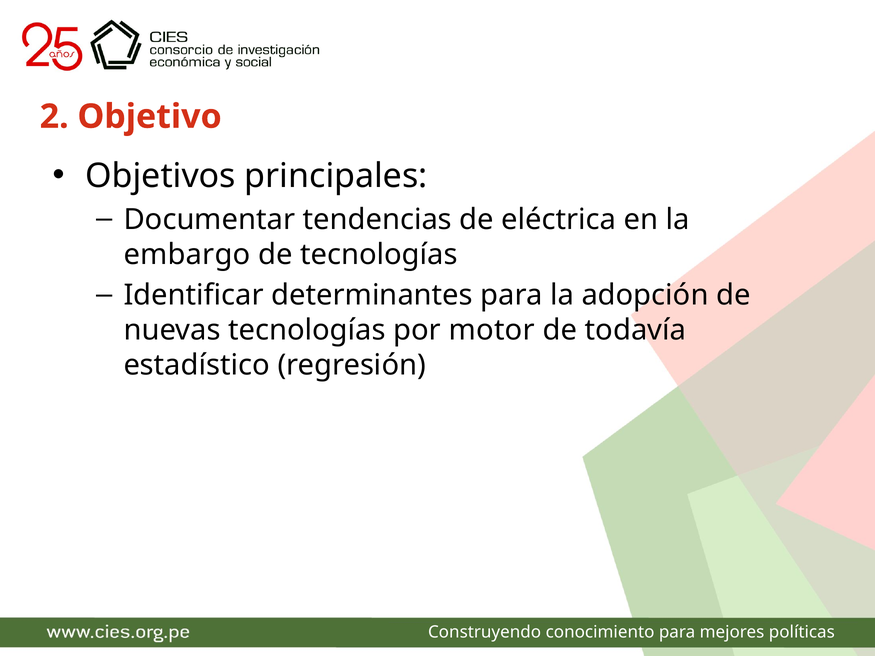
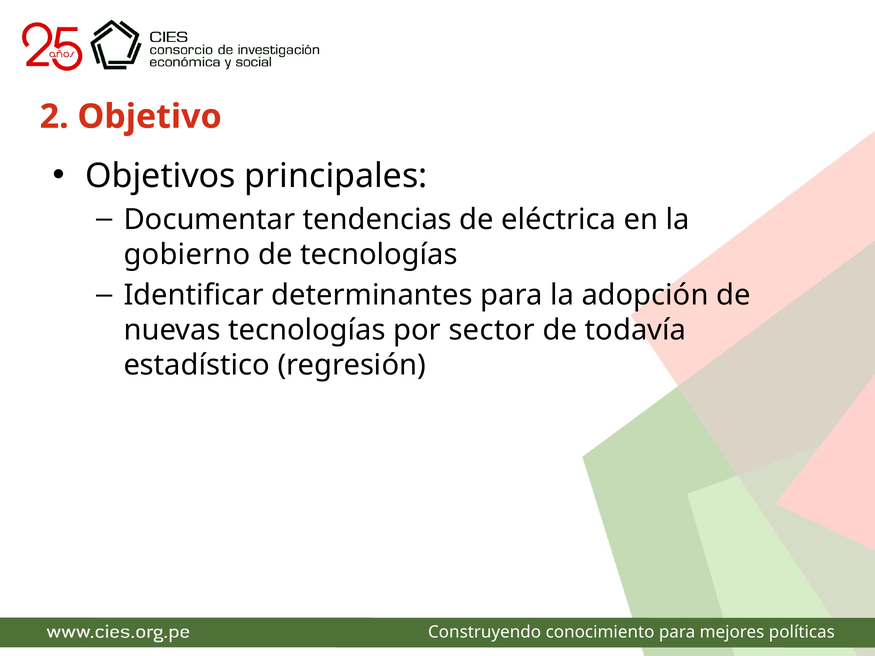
embargo: embargo -> gobierno (187, 255)
motor: motor -> sector (492, 330)
